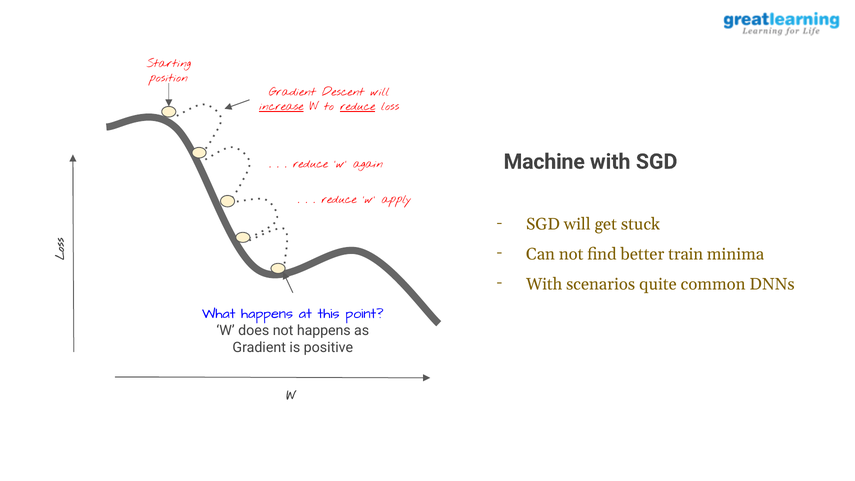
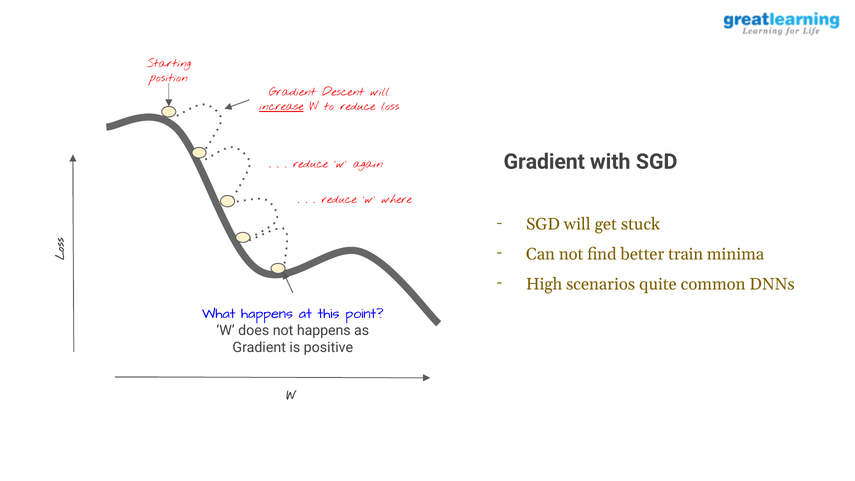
reduce underline: present -> none (358, 106)
Machine: Machine -> Gradient (544, 162)
apply: apply -> where (397, 199)
With: With -> High (544, 284)
